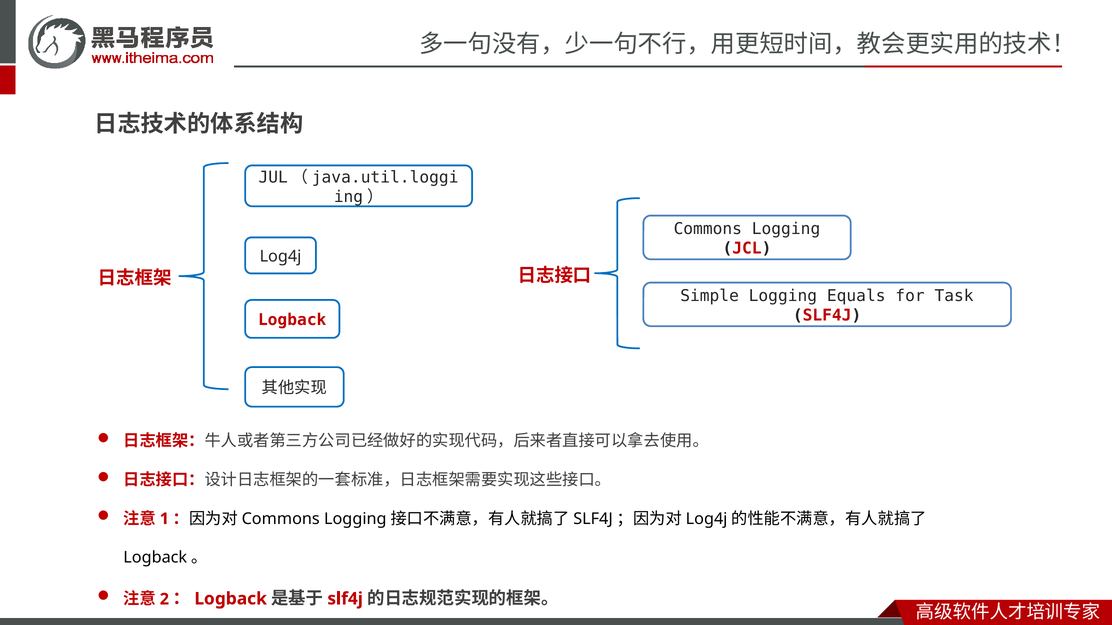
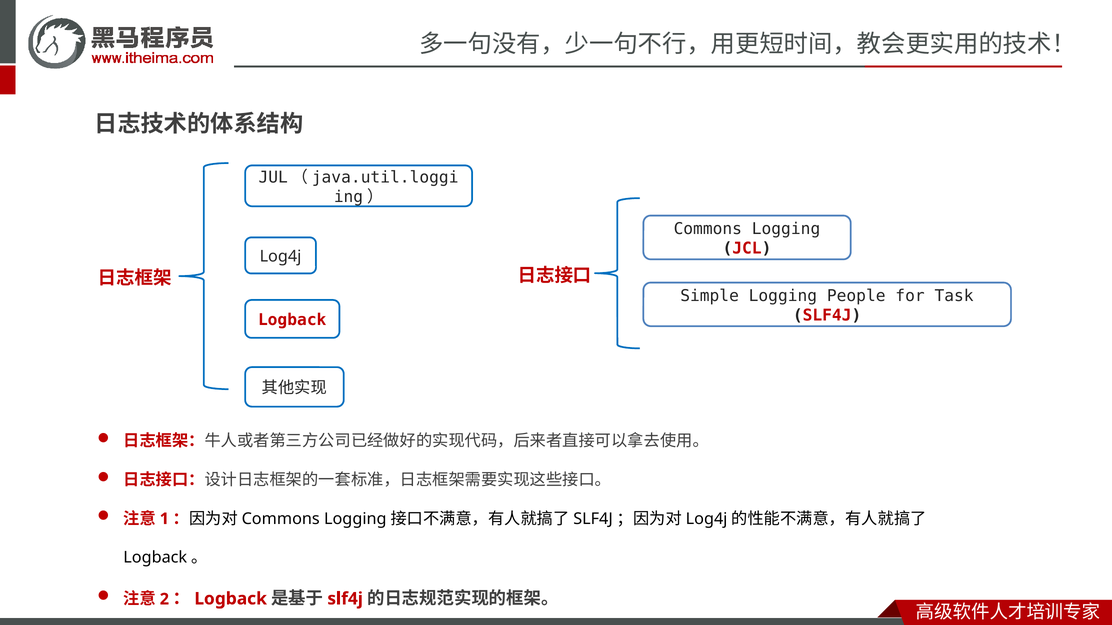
Equals: Equals -> People (856, 296)
